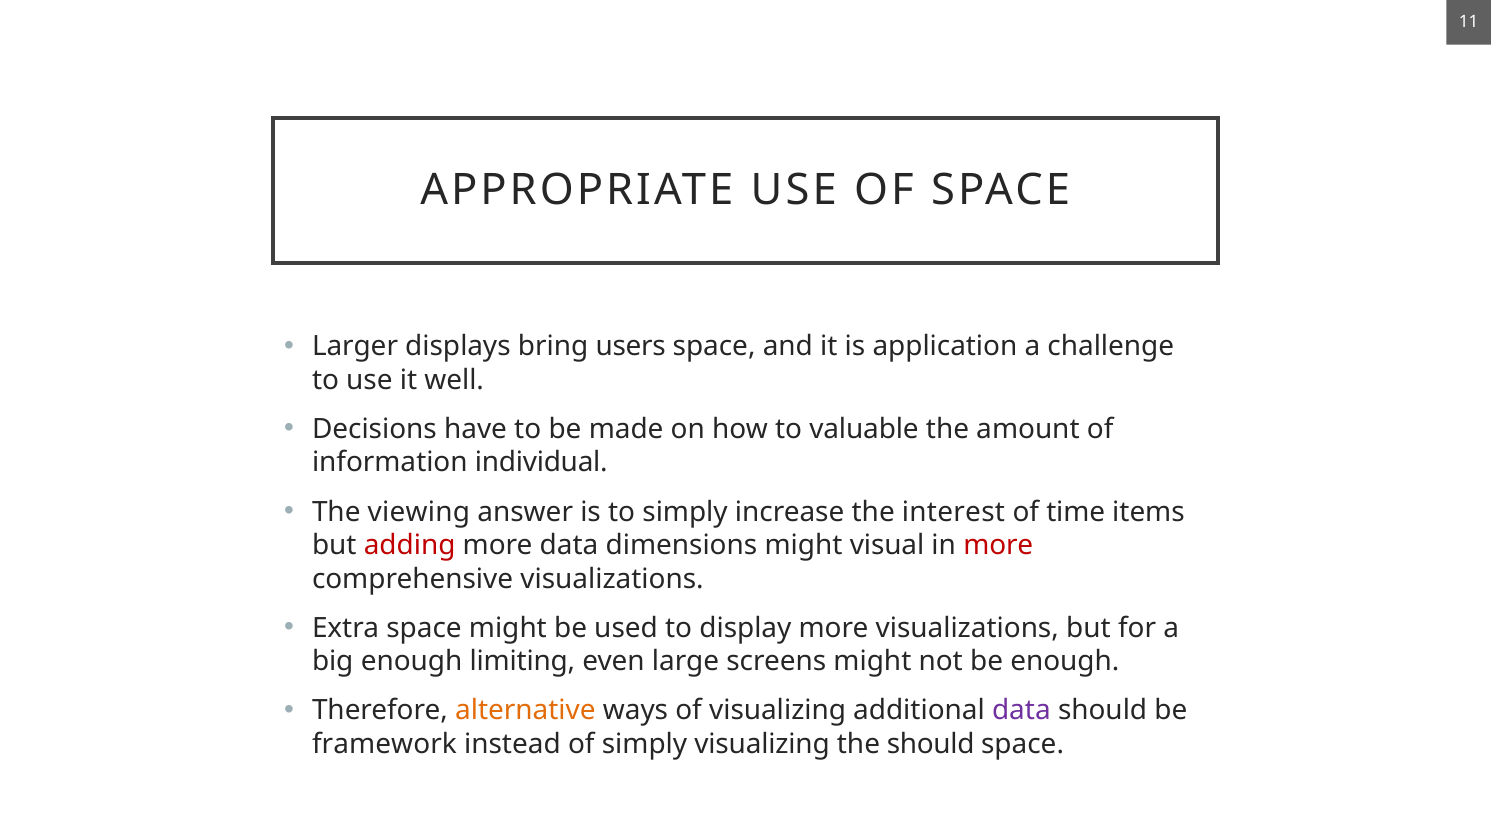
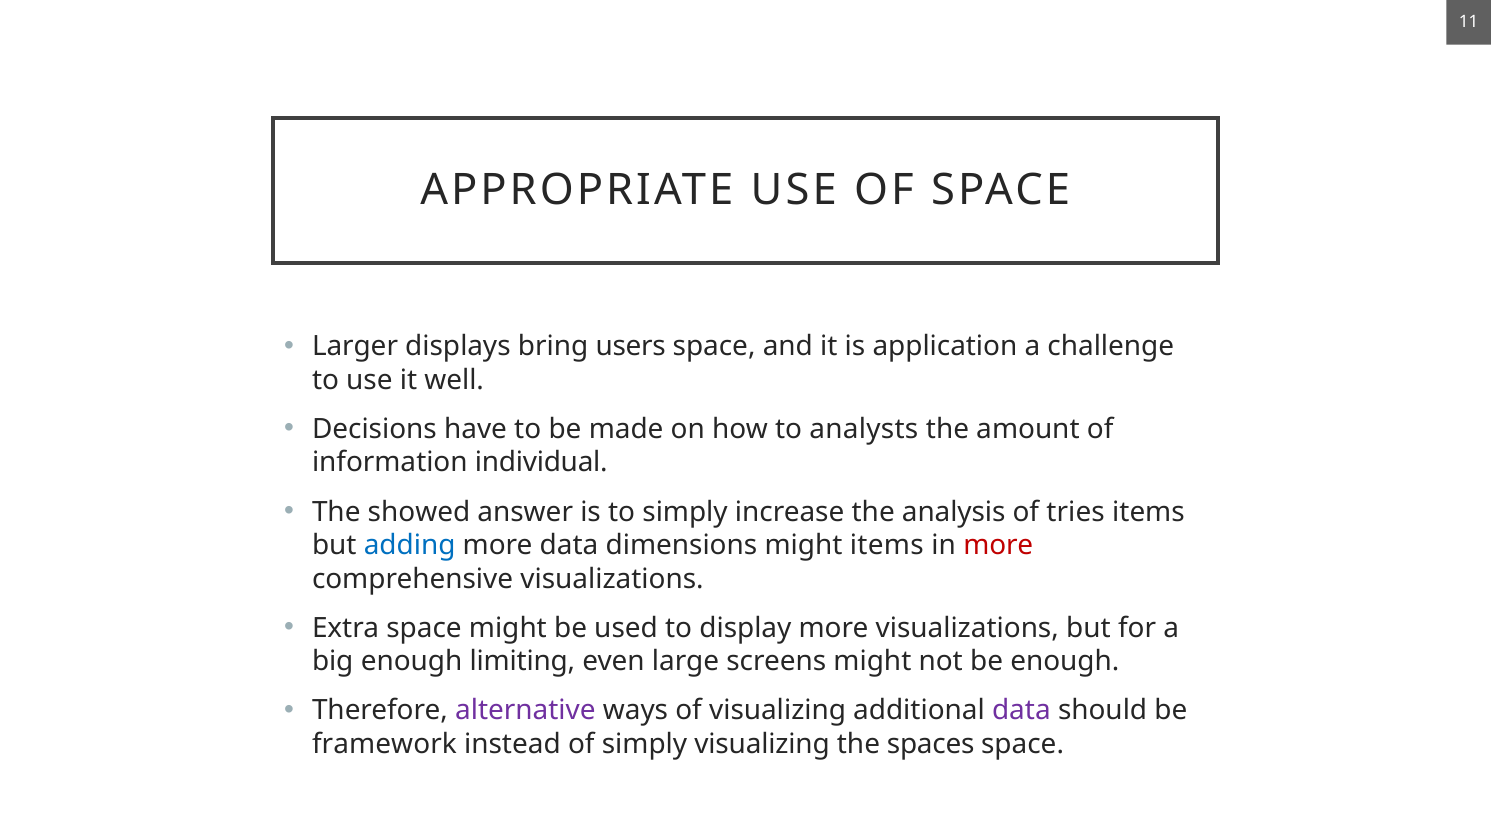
valuable: valuable -> analysts (864, 430)
viewing: viewing -> showed (419, 512)
interest: interest -> analysis (954, 512)
time: time -> tries (1076, 512)
adding colour: red -> blue (410, 546)
might visual: visual -> items (887, 546)
alternative colour: orange -> purple (525, 711)
the should: should -> spaces (931, 745)
